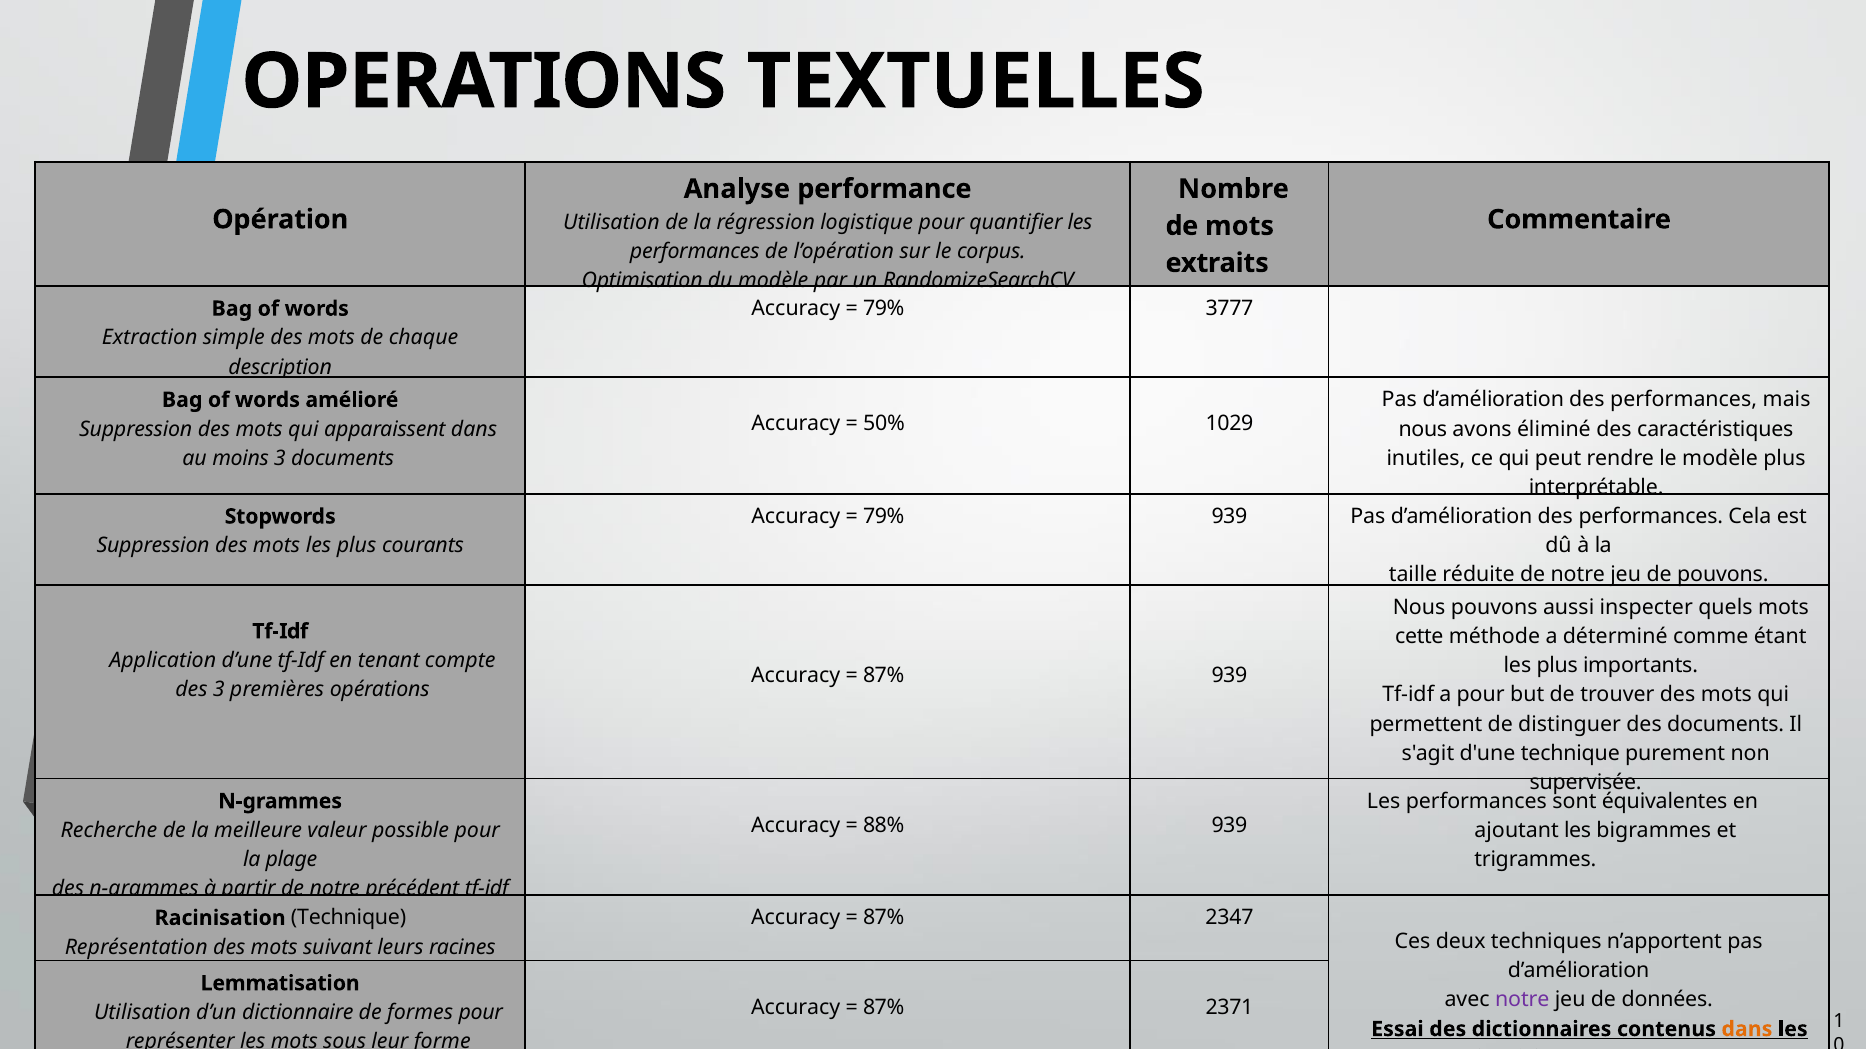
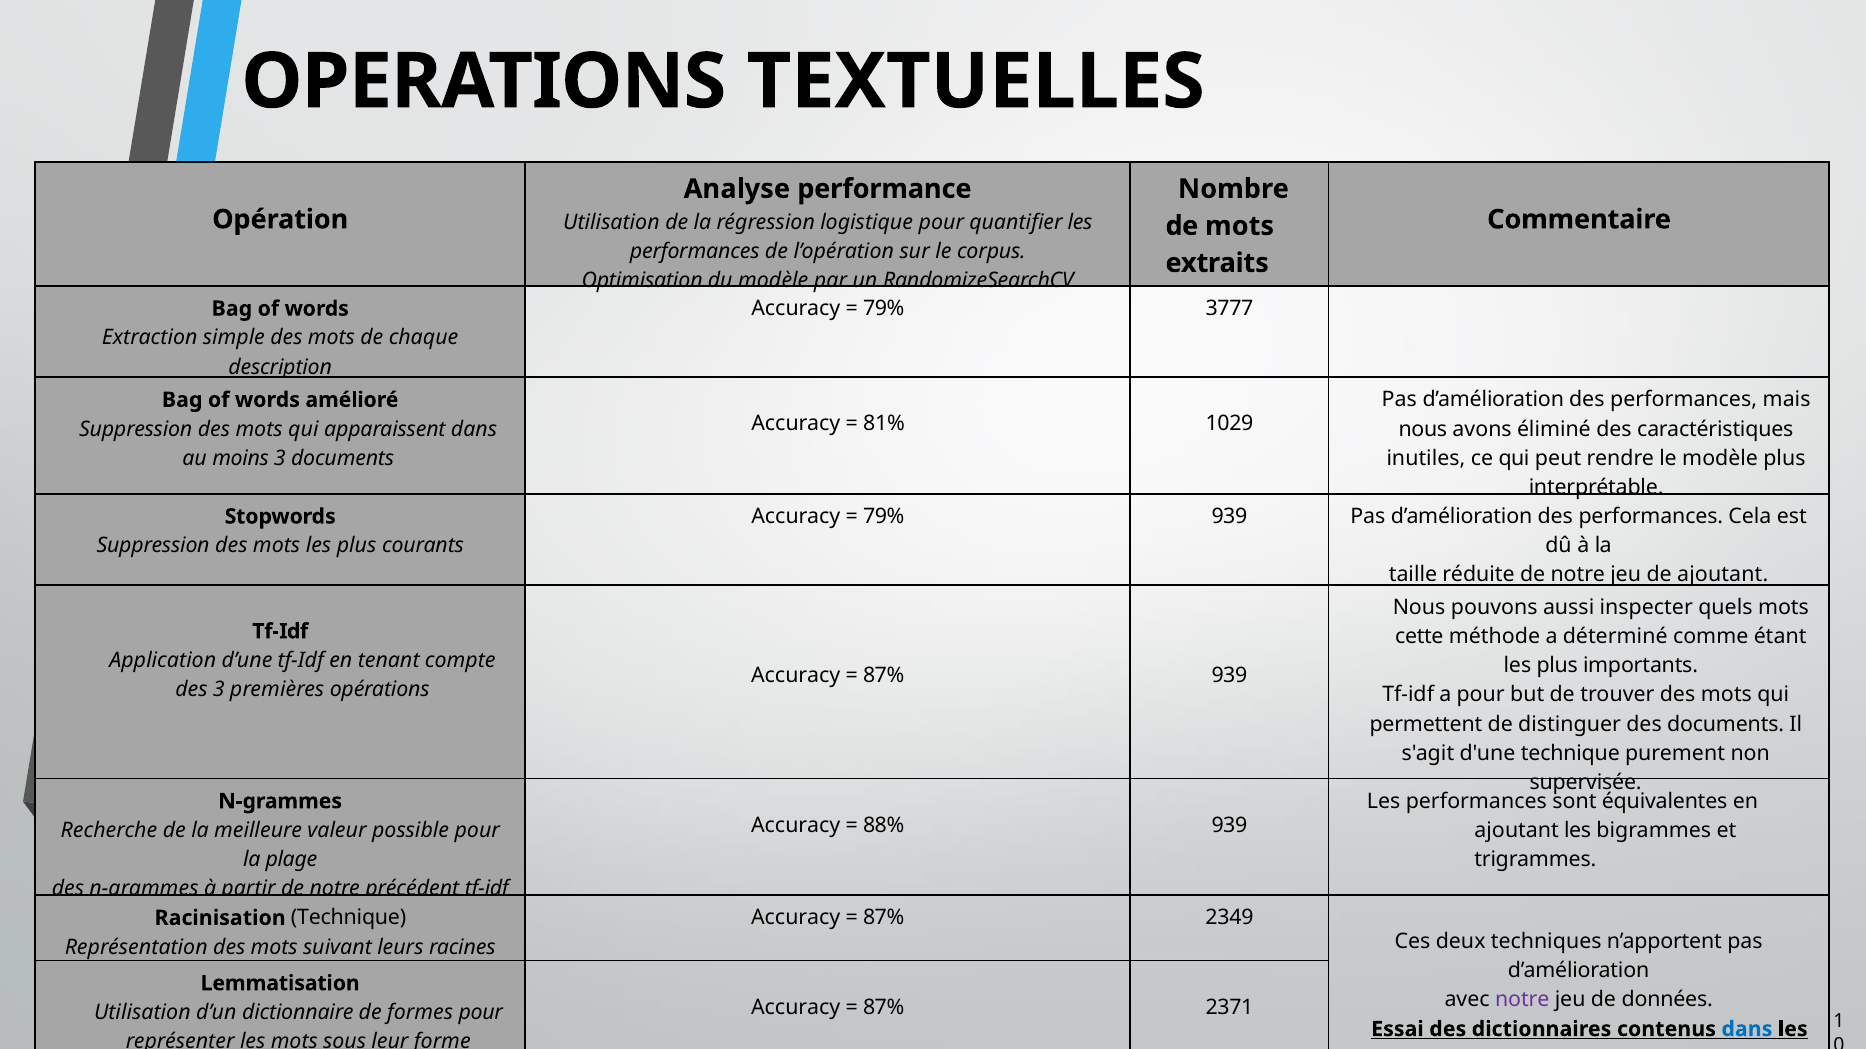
50%: 50% -> 81% (884, 424)
de pouvons: pouvons -> ajoutant (1723, 575)
2347: 2347 -> 2349 (1229, 918)
dans colour: orange -> blue (1747, 1030)
